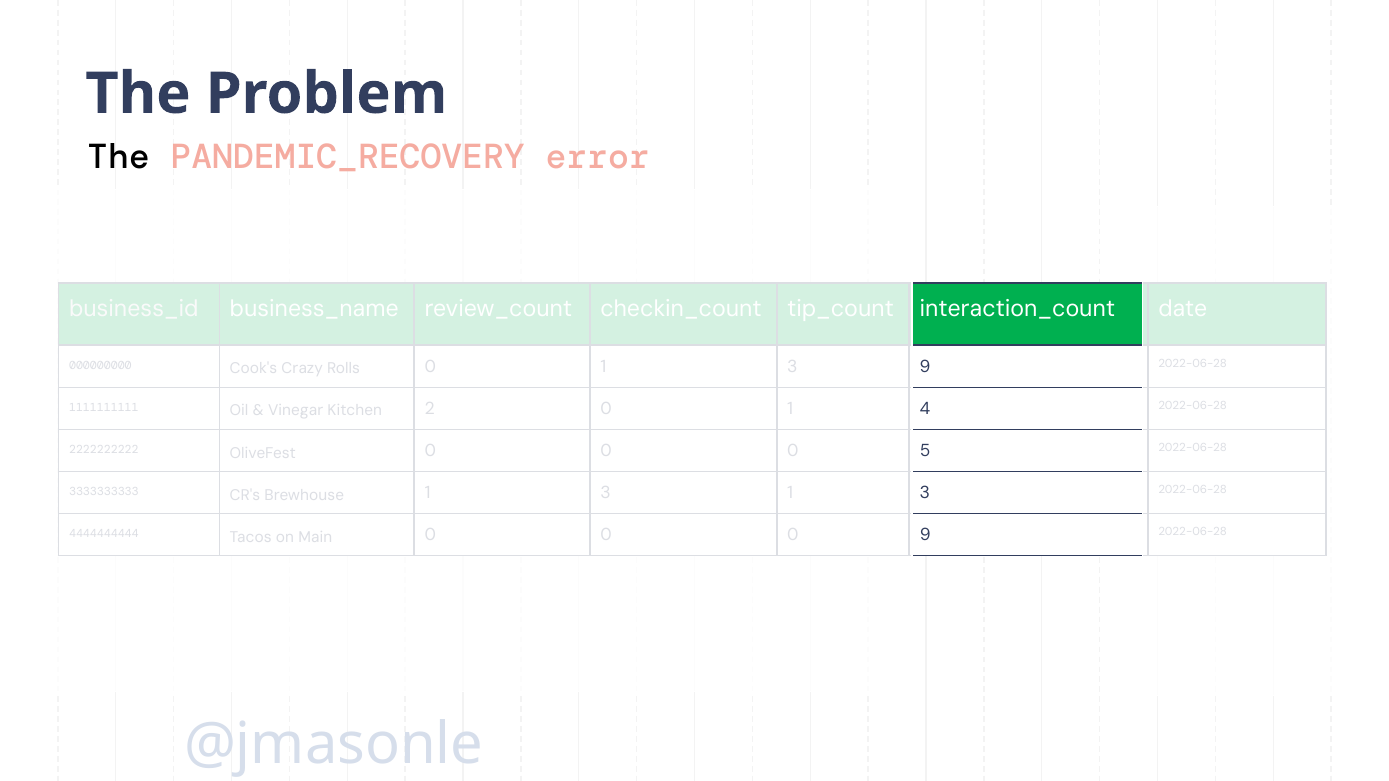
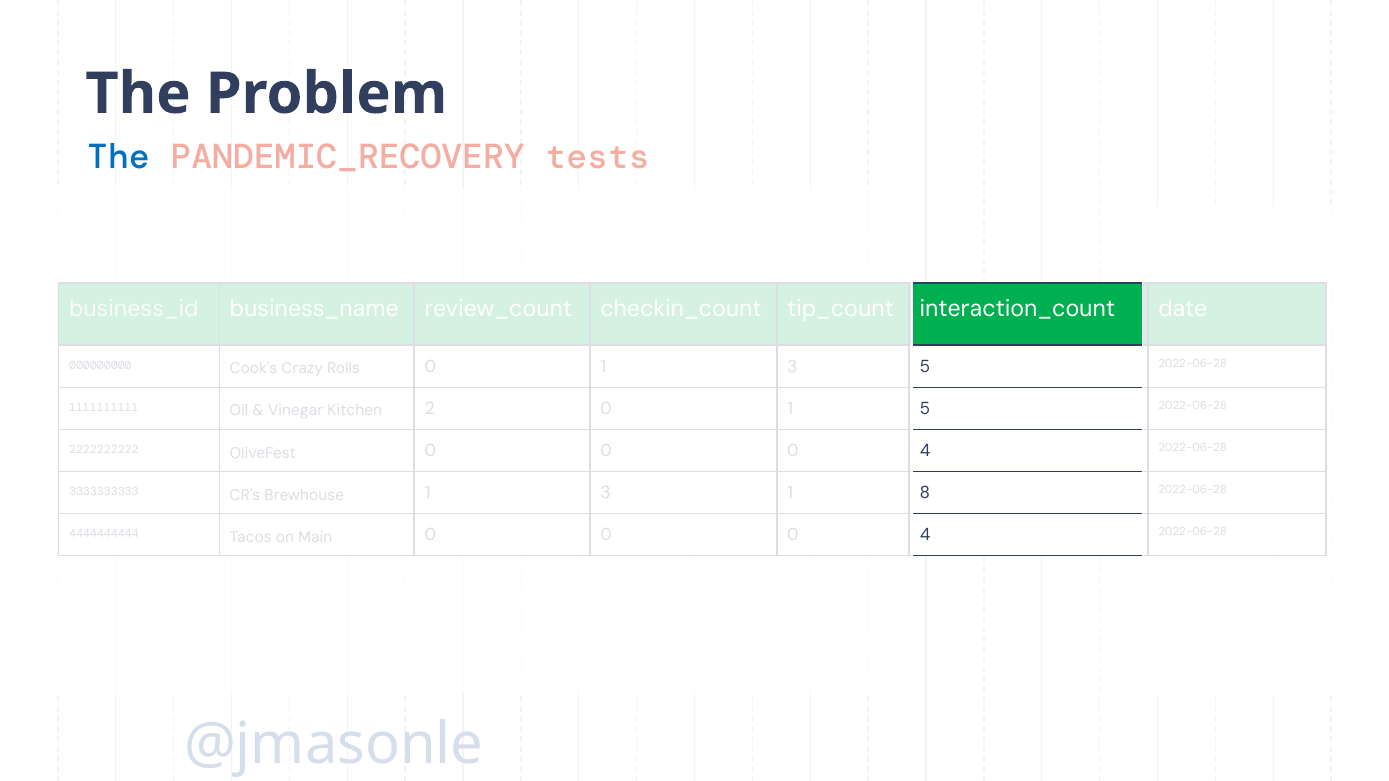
The colour: black -> blue (118, 157)
error: error -> tests (598, 157)
9: 9 -> 5 (925, 367)
4: 4 -> 5 (925, 409)
5: 5 -> 4 (925, 451)
3: 3 -> 8 (925, 493)
9: 9 -> 4 (925, 535)
